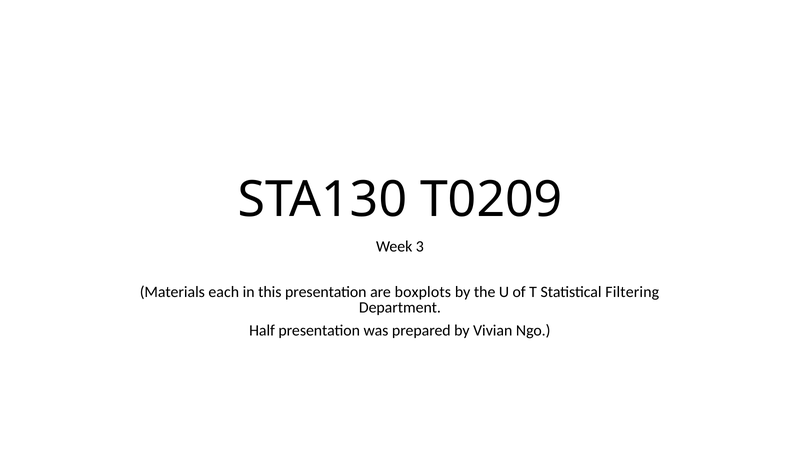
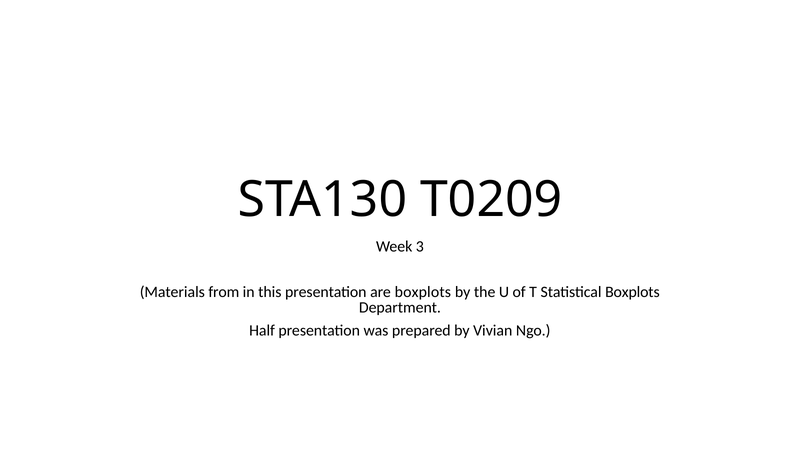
each: each -> from (224, 292)
Statistical Filtering: Filtering -> Boxplots (632, 292)
